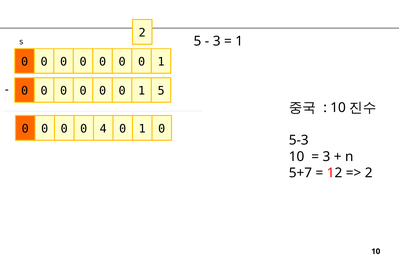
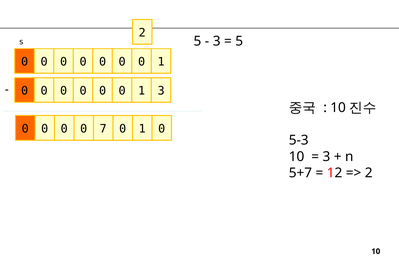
1: 1 -> 5 (239, 41)
1 5: 5 -> 3 (161, 91)
4: 4 -> 7 (103, 129)
